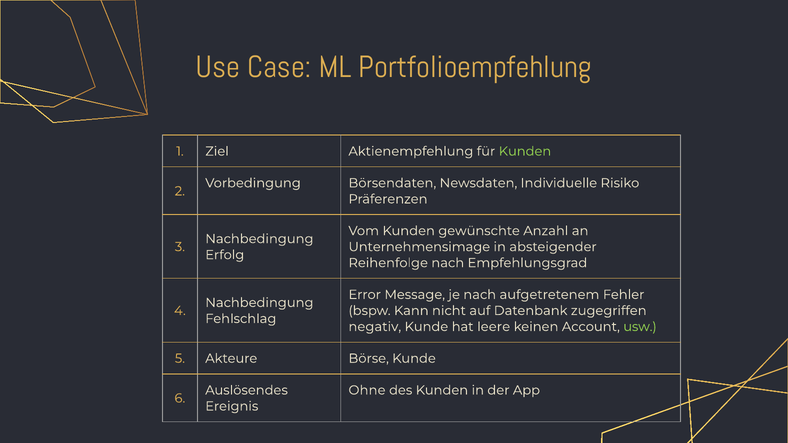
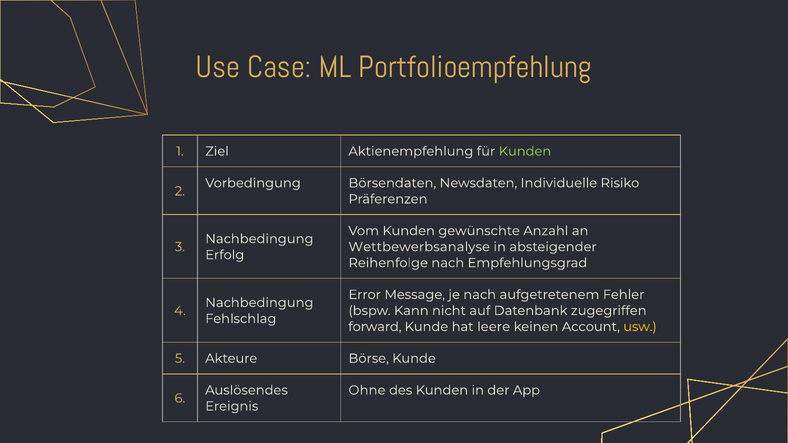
Unternehmensimage: Unternehmensimage -> Wettbewerbsanalyse (419, 247)
negativ: negativ -> forward (375, 327)
usw colour: light green -> yellow (640, 327)
